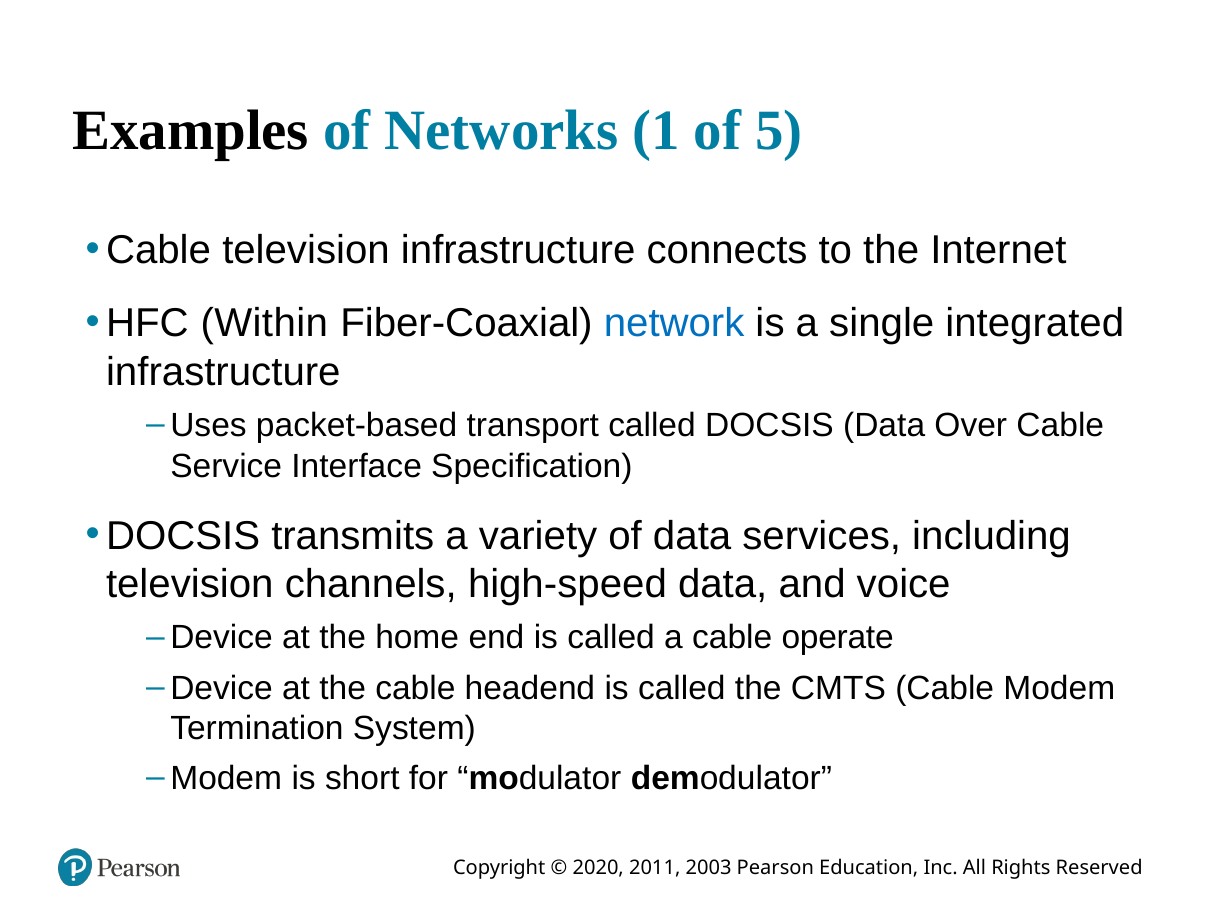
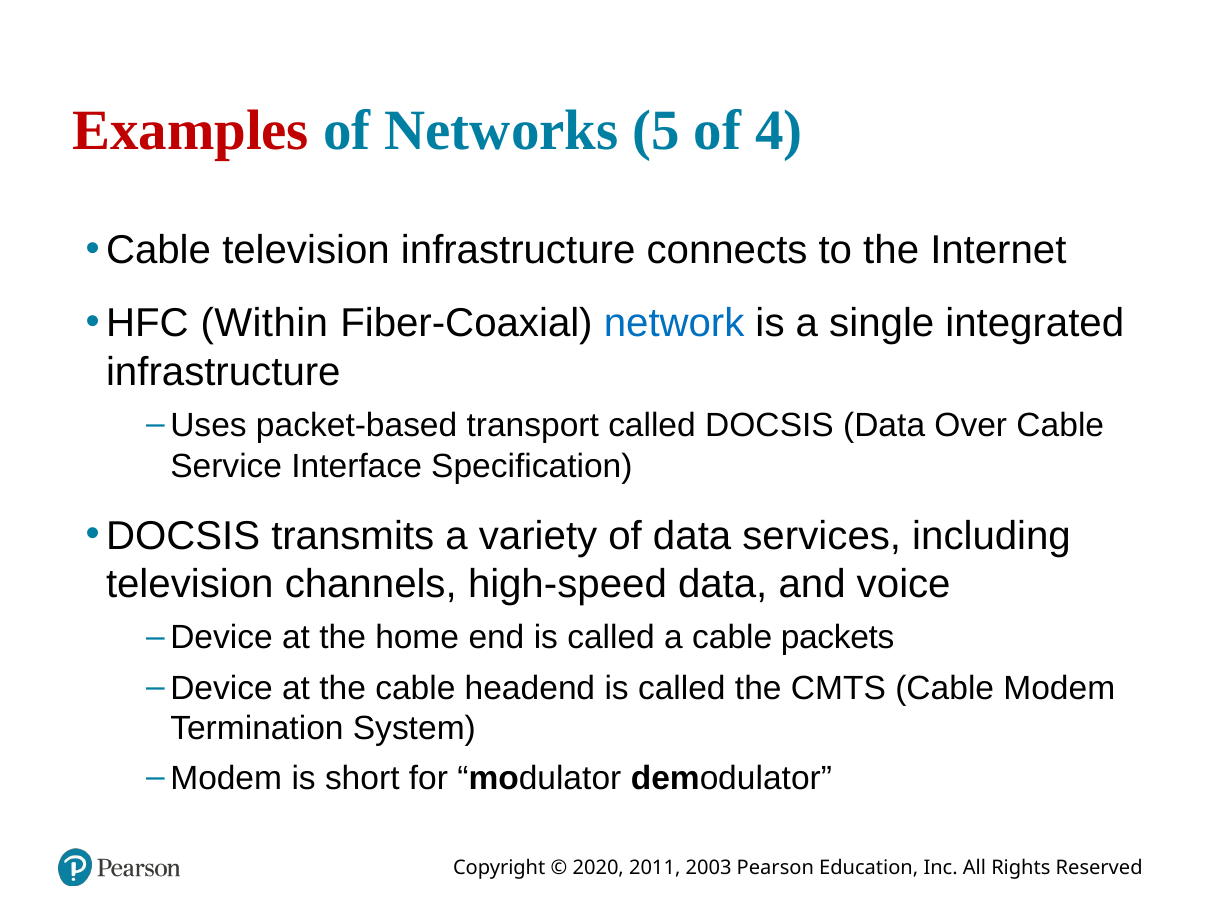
Examples colour: black -> red (191, 131)
1: 1 -> 5 (656, 131)
5: 5 -> 4 (779, 131)
operate: operate -> packets (838, 638)
